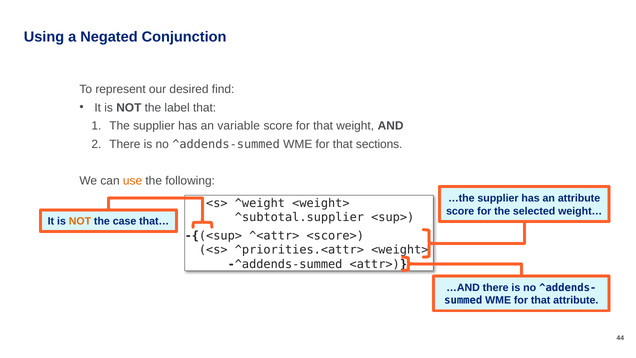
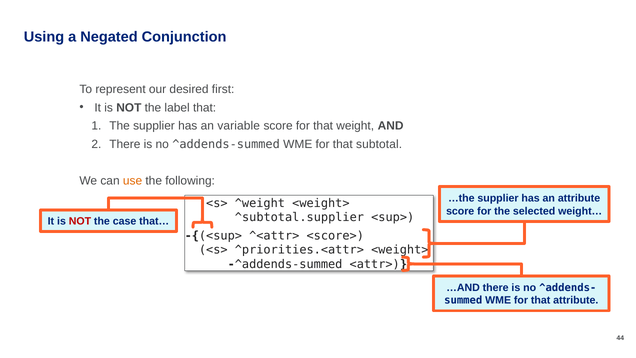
find: find -> first (223, 89)
sections: sections -> subtotal (379, 144)
NOT colour: orange -> red (80, 221)
